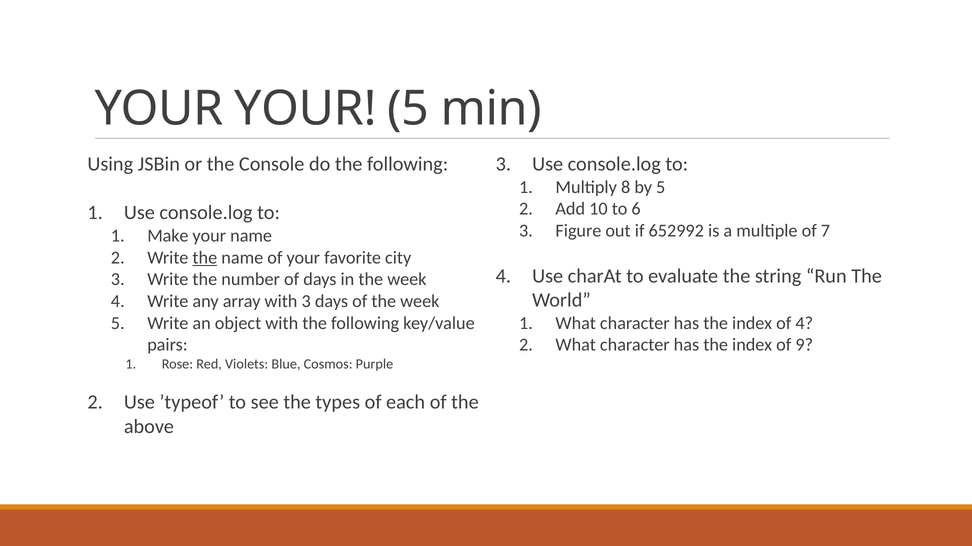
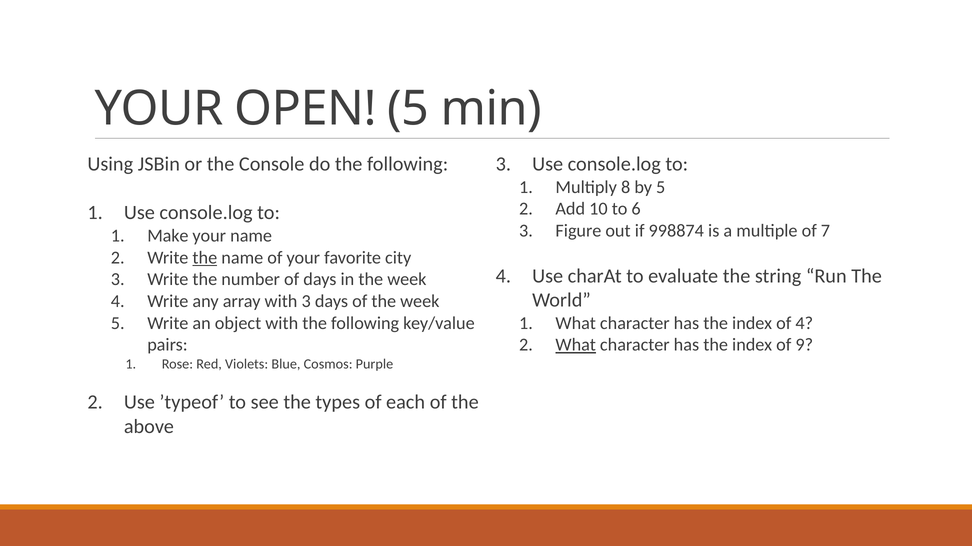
YOUR YOUR: YOUR -> OPEN (306, 109)
652992: 652992 -> 998874 (676, 231)
What underline: none -> present (576, 345)
